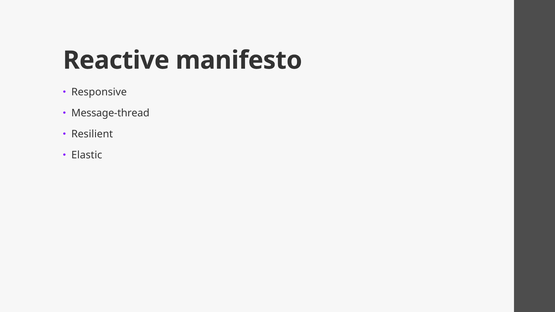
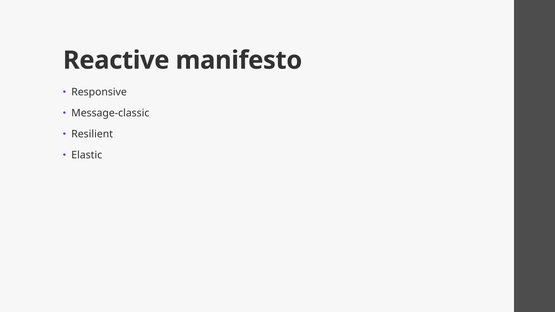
Message-thread: Message-thread -> Message-classic (110, 113)
